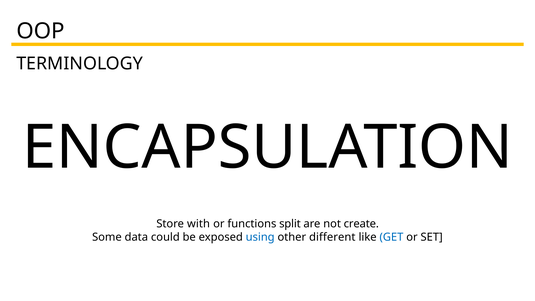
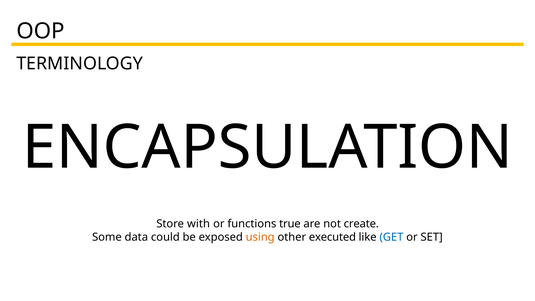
split: split -> true (290, 224)
using colour: blue -> orange (260, 237)
different: different -> executed (332, 237)
